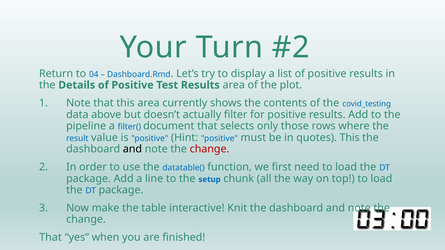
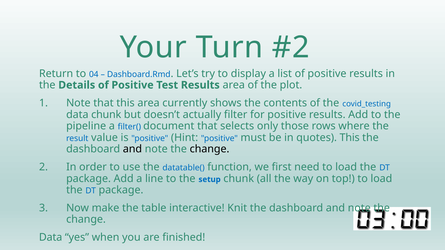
data above: above -> chunk (106, 115)
change colour: red -> black (210, 149)
That: That -> Data (51, 238)
